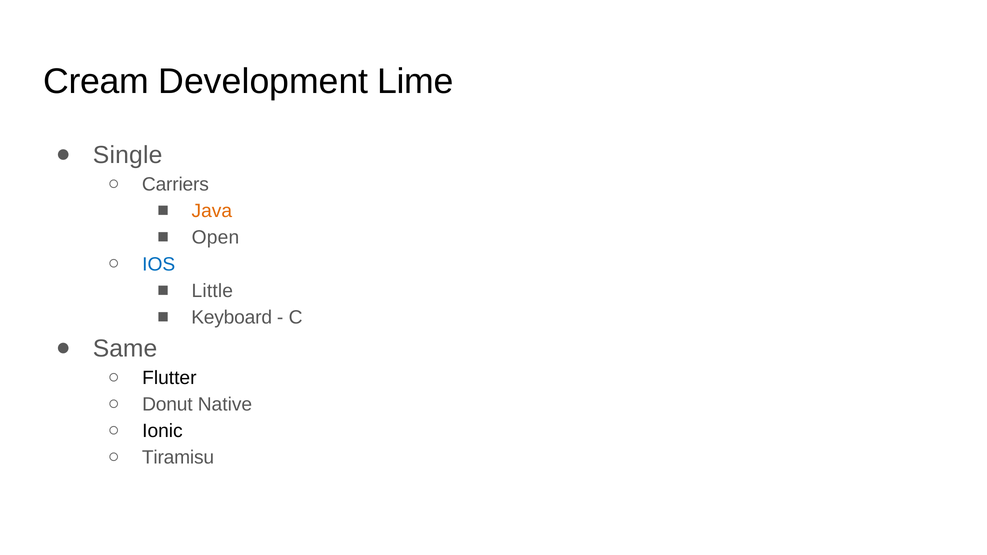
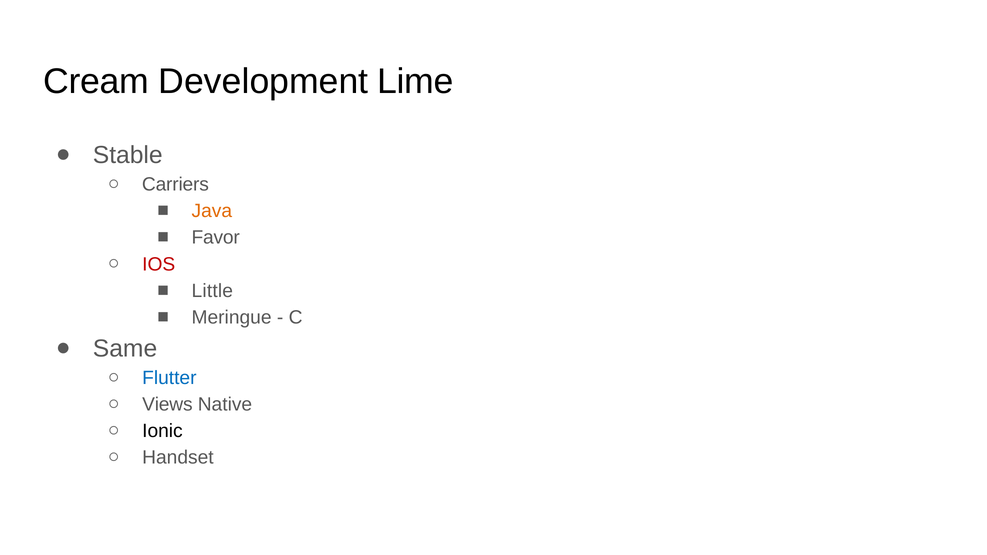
Single: Single -> Stable (128, 155)
Open: Open -> Favor (216, 238)
IOS colour: blue -> red (159, 264)
Keyboard: Keyboard -> Meringue (232, 317)
Flutter colour: black -> blue (169, 378)
Donut: Donut -> Views (167, 404)
Tiramisu: Tiramisu -> Handset (178, 458)
